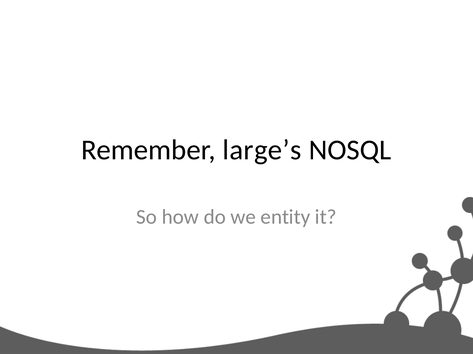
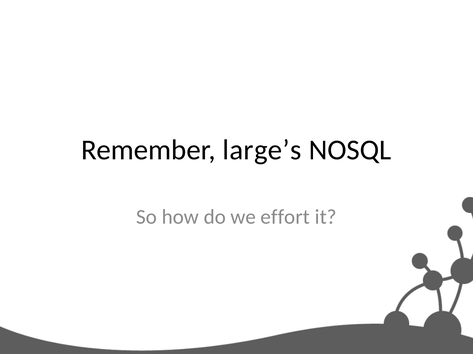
entity: entity -> effort (285, 217)
